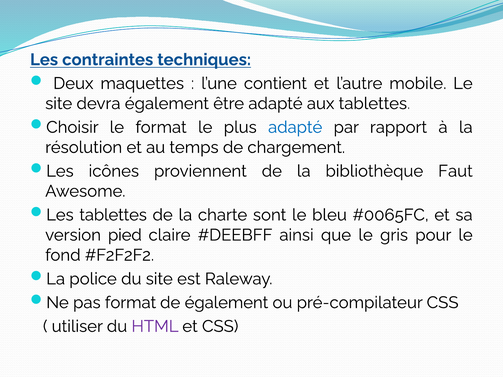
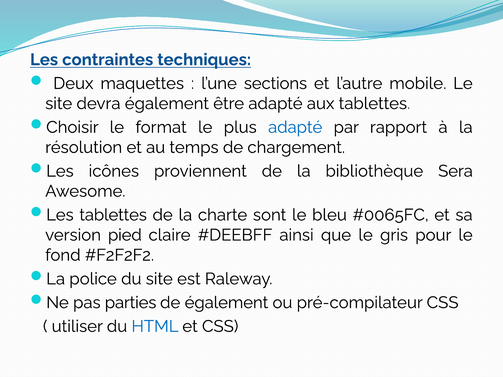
contient: contient -> sections (275, 83)
Faut: Faut -> Sera (456, 171)
pas format: format -> parties (131, 303)
HTML colour: purple -> blue (155, 327)
